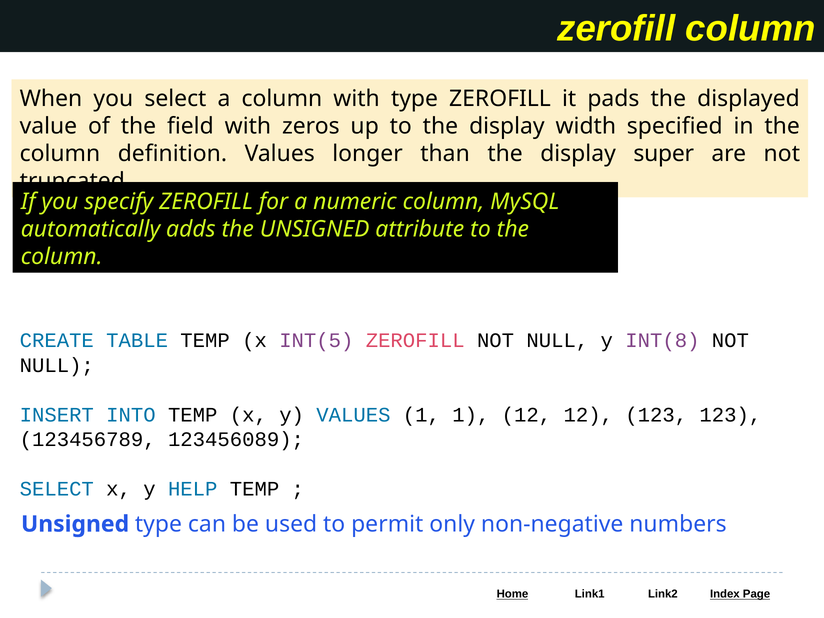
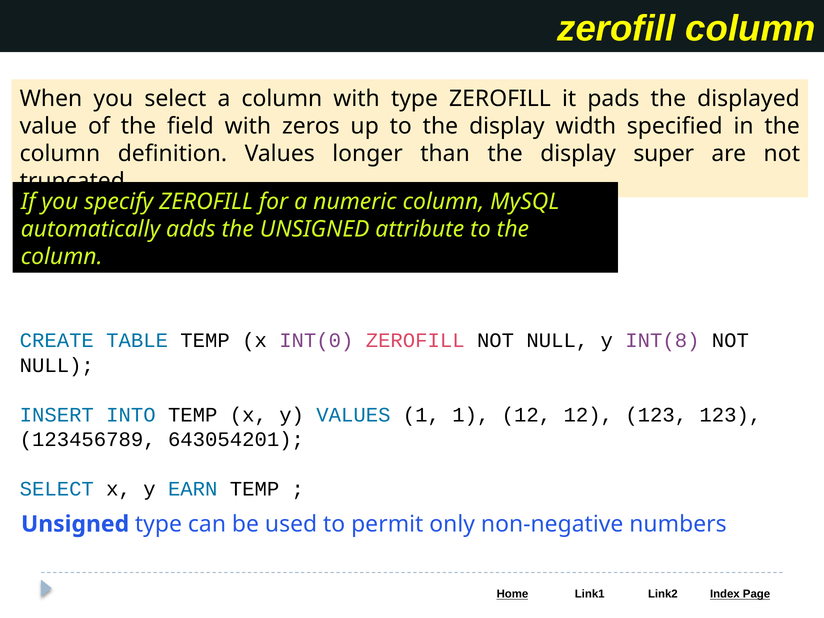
INT(5: INT(5 -> INT(0 (316, 341)
123456089: 123456089 -> 643054201 (236, 439)
HELP: HELP -> EARN (193, 489)
